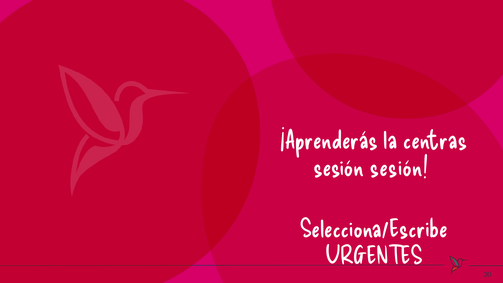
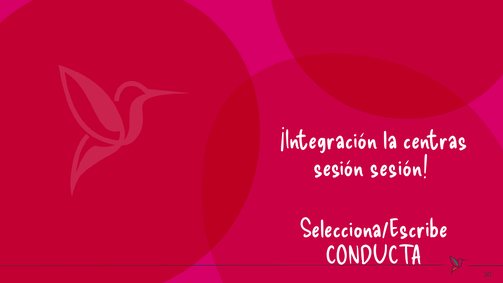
¡Aprenderás: ¡Aprenderás -> ¡Integración (329, 141)
URGENTES: URGENTES -> CONDUCTA (374, 256)
